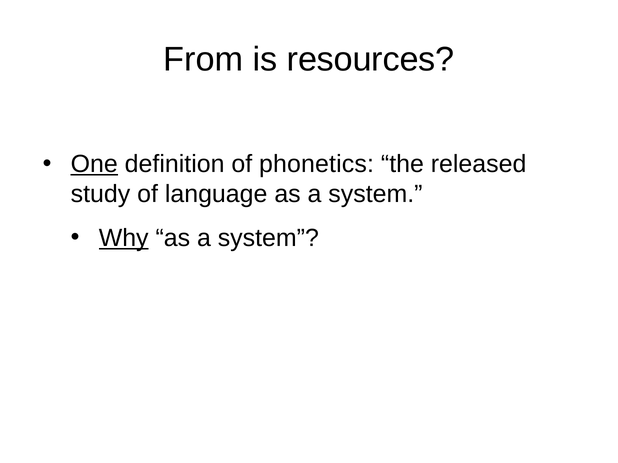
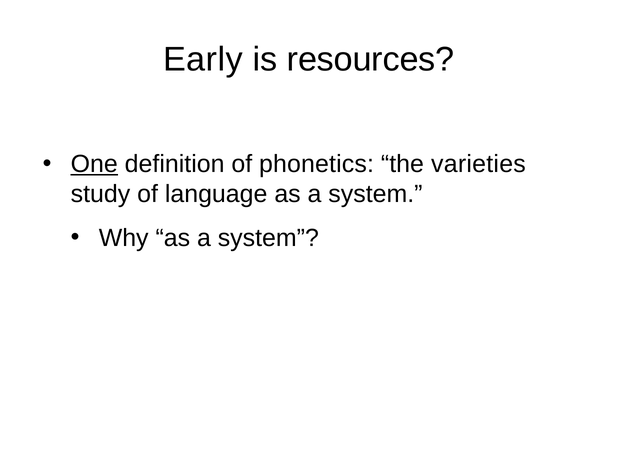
From: From -> Early (203, 60)
released: released -> varieties (478, 164)
Why underline: present -> none (124, 238)
